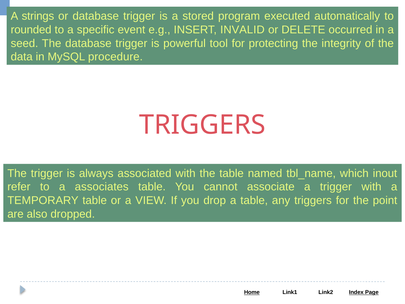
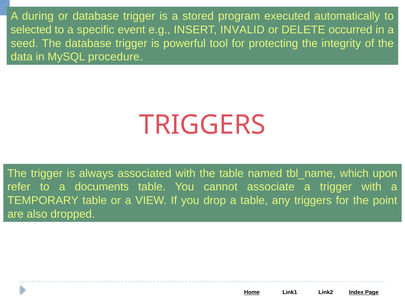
strings: strings -> during (38, 16)
rounded: rounded -> selected (31, 30)
inout: inout -> upon (385, 173)
associates: associates -> documents (102, 187)
